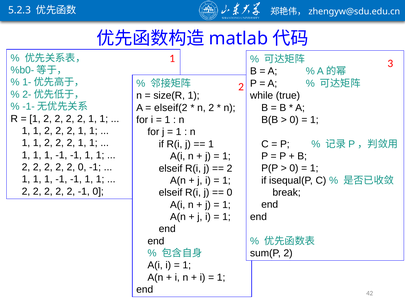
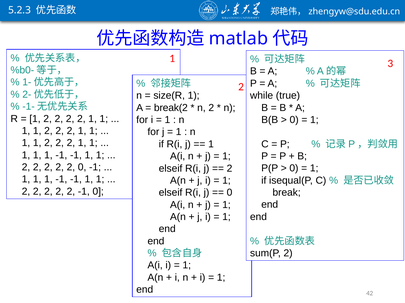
elseif(2: elseif(2 -> break(2 (171, 108)
